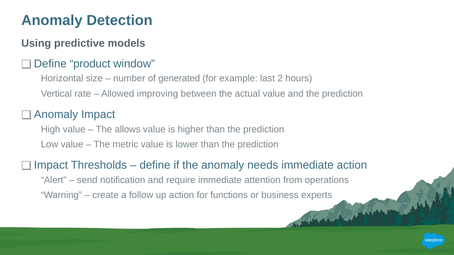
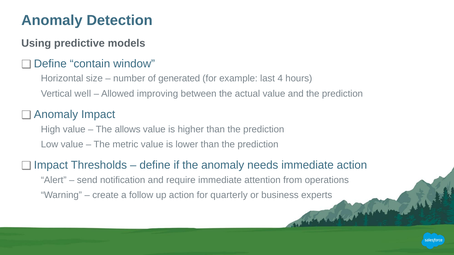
product: product -> contain (90, 64)
2: 2 -> 4 (280, 79)
rate: rate -> well (83, 94)
functions: functions -> quarterly (229, 195)
